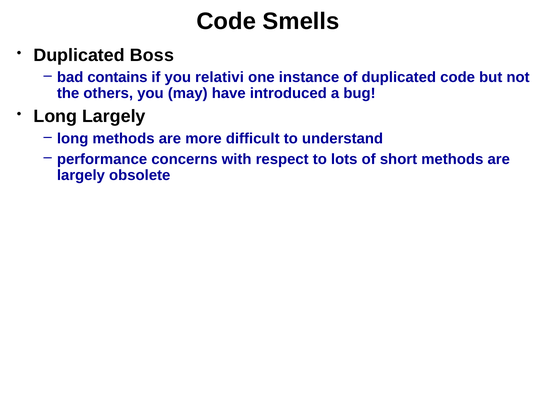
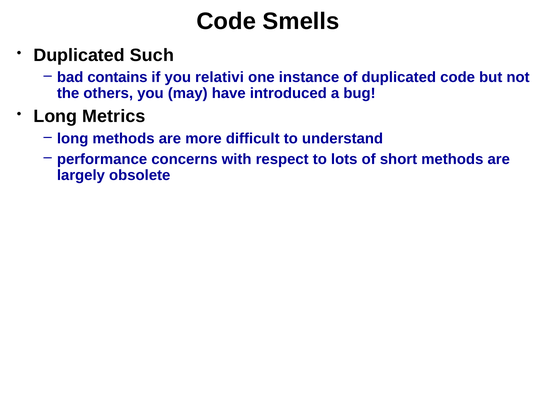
Boss: Boss -> Such (152, 55)
Long Largely: Largely -> Metrics (114, 116)
